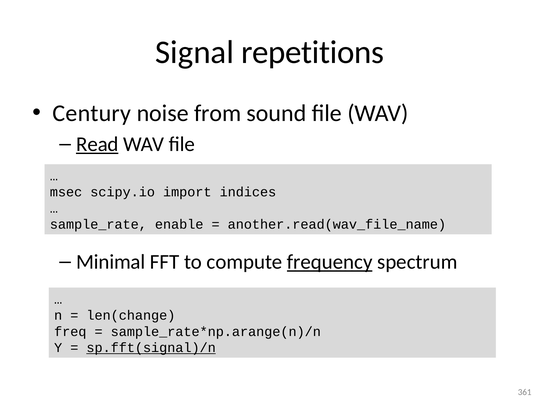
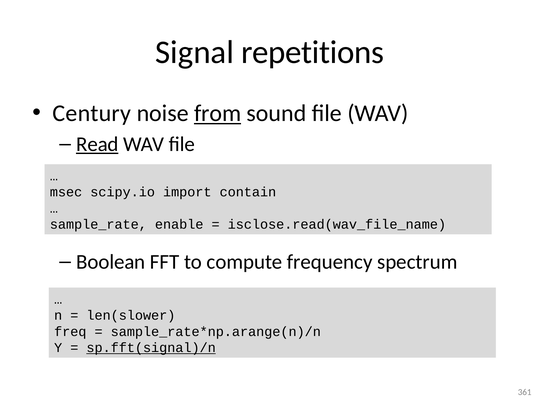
from underline: none -> present (218, 113)
indices: indices -> contain (248, 192)
another.read(wav_file_name: another.read(wav_file_name -> isclose.read(wav_file_name (337, 224)
Minimal: Minimal -> Boolean (111, 261)
frequency underline: present -> none (330, 261)
len(change: len(change -> len(slower (131, 315)
